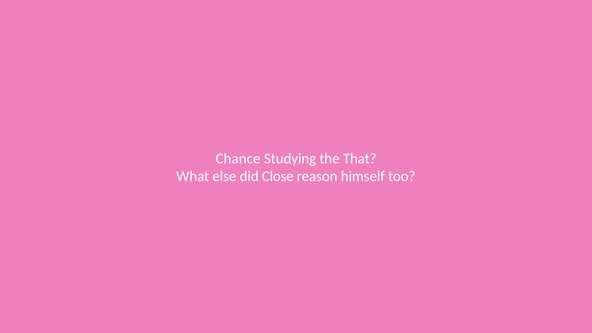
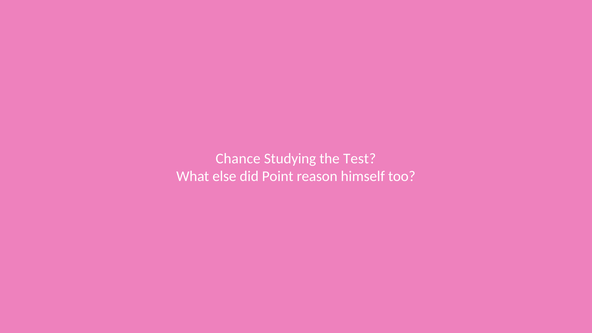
That: That -> Test (360, 159)
Close: Close -> Point (278, 176)
